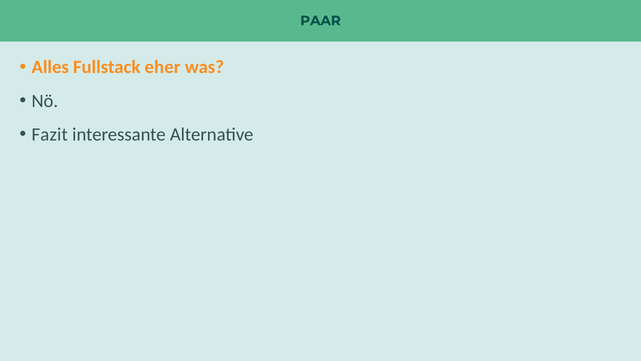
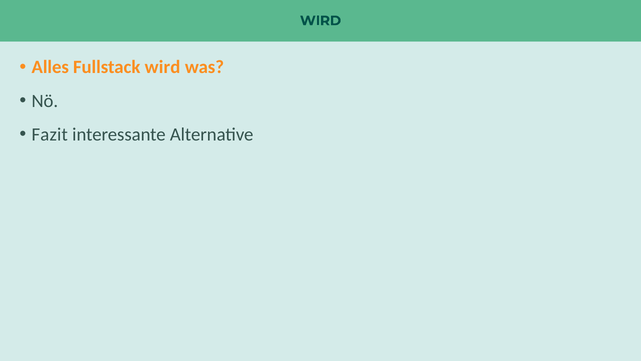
PAAR: PAAR -> WIRD (321, 21)
Fullstack eher: eher -> wird (163, 67)
